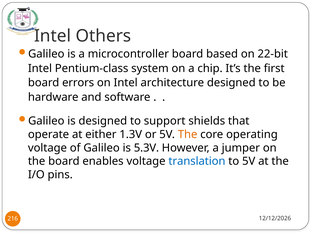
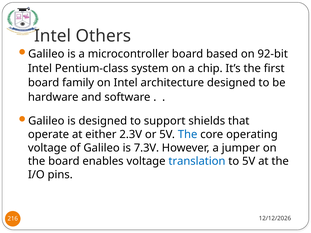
22-bit: 22-bit -> 92-bit (273, 54)
errors: errors -> family (78, 83)
1.3V: 1.3V -> 2.3V (131, 135)
The colour: orange -> blue (188, 135)
5.3V: 5.3V -> 7.3V (146, 148)
